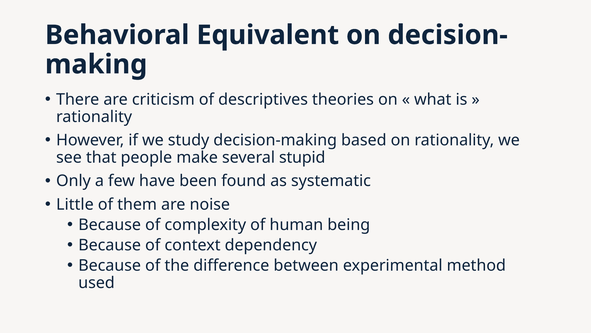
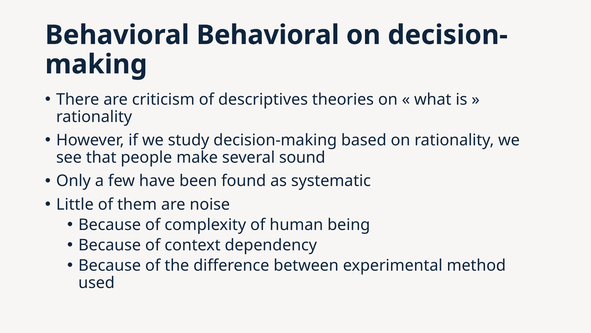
Behavioral Equivalent: Equivalent -> Behavioral (268, 35)
stupid: stupid -> sound (302, 157)
